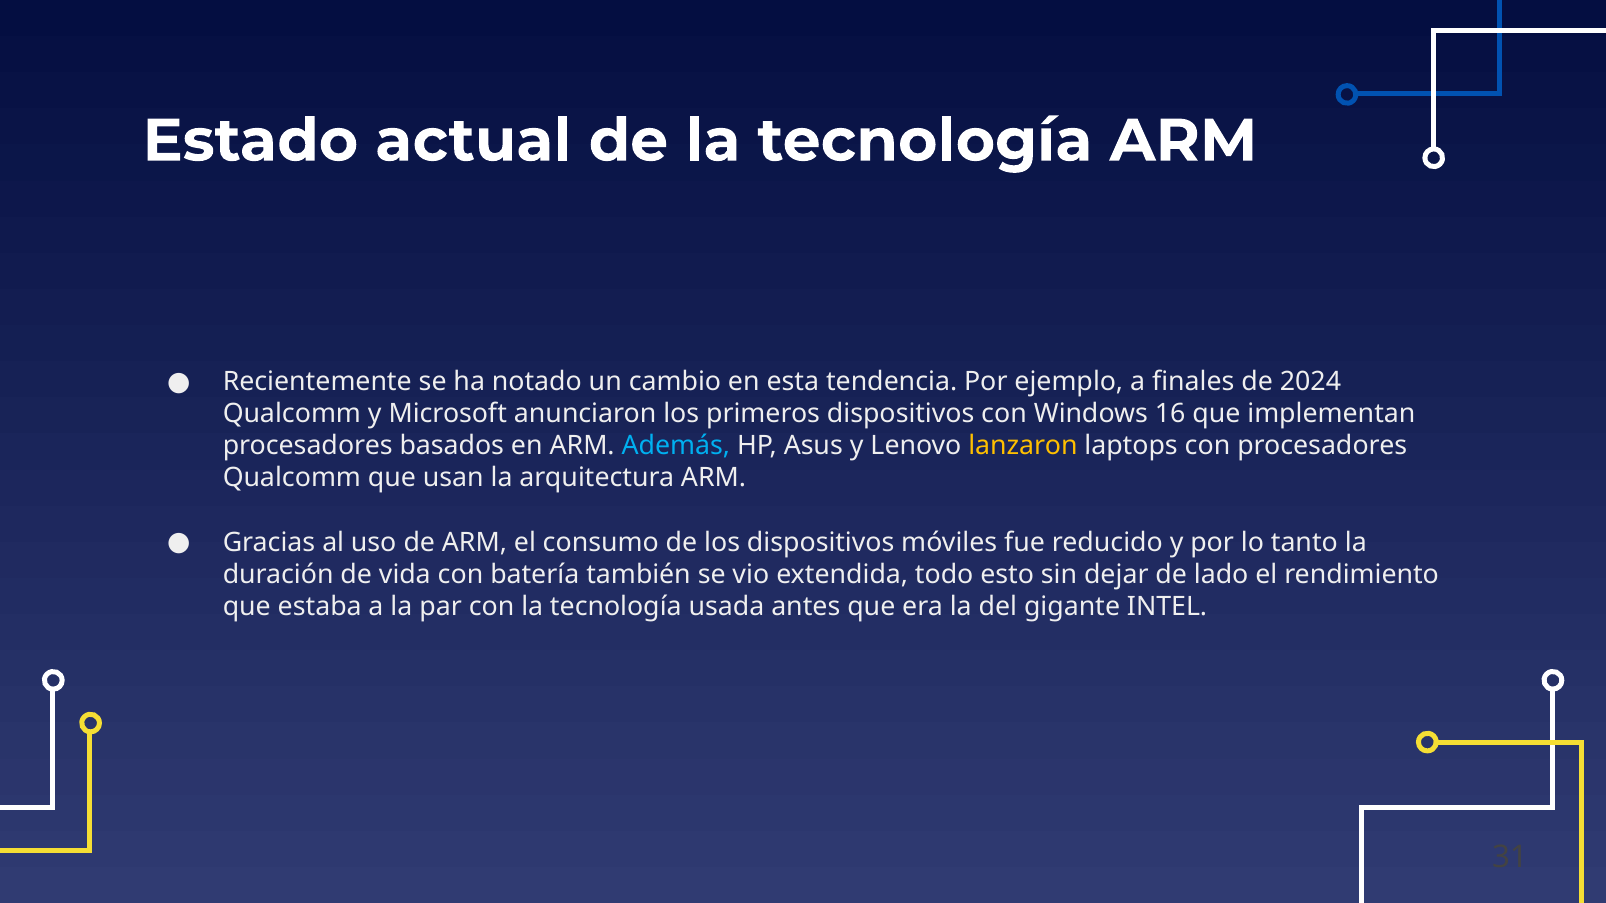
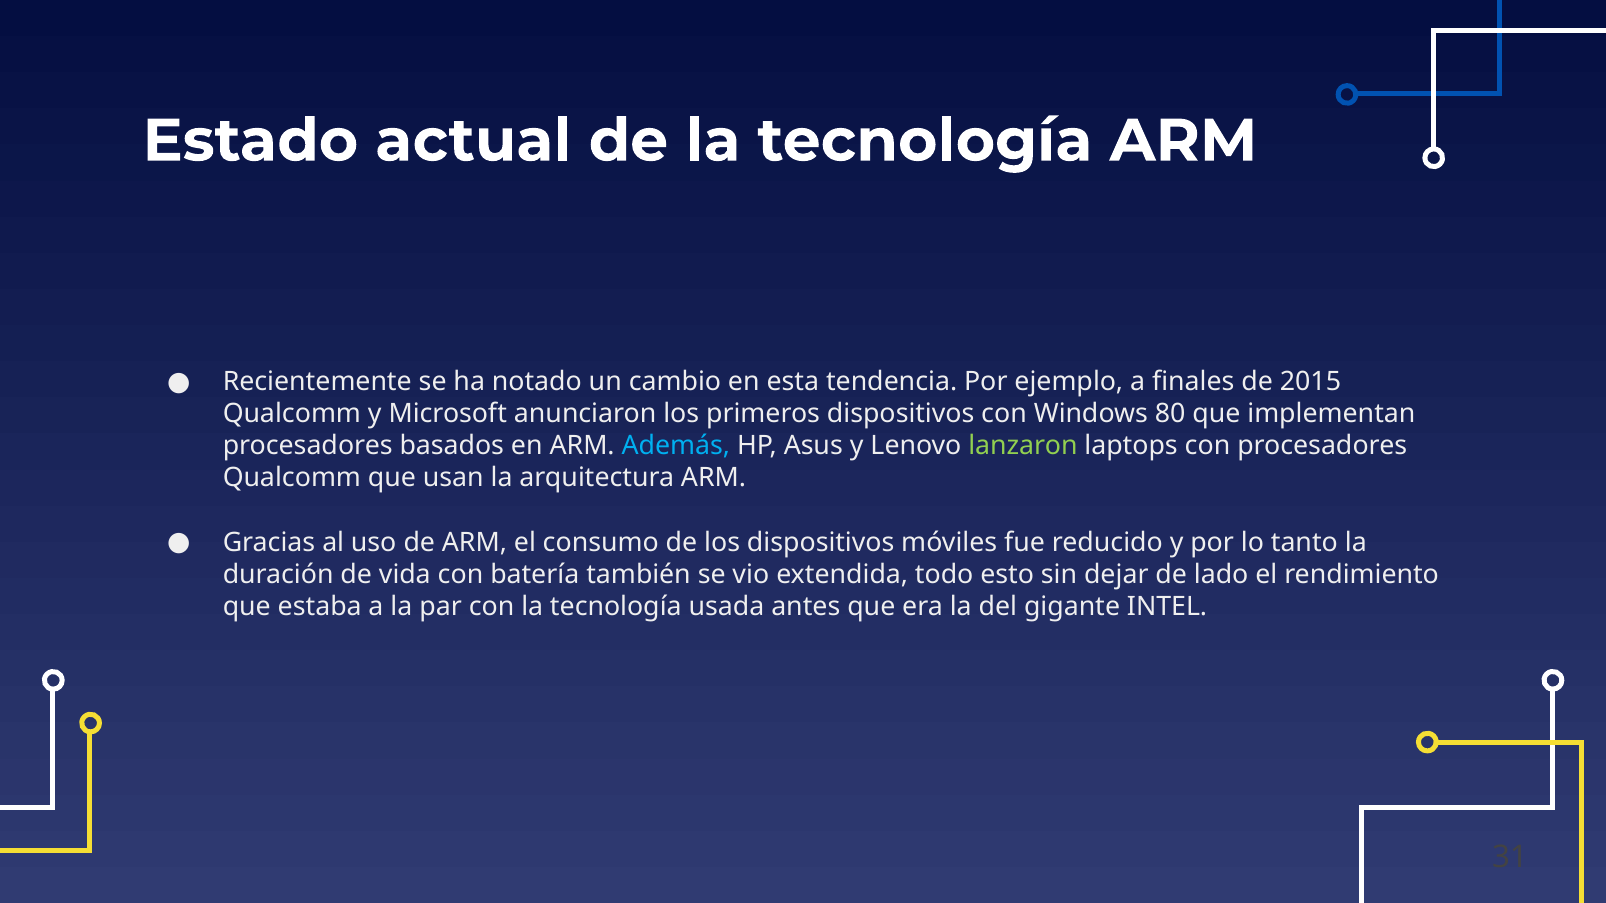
2024: 2024 -> 2015 (1310, 382)
16: 16 -> 80 (1170, 414)
lanzaron colour: yellow -> light green (1023, 446)
